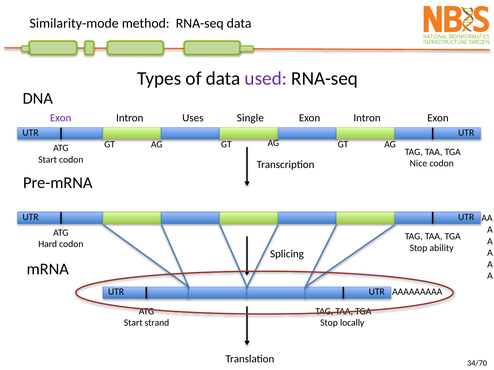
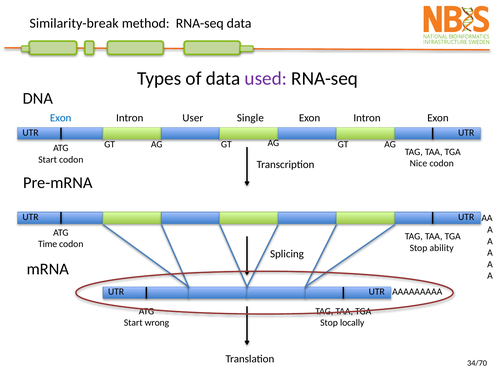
Similarity-mode: Similarity-mode -> Similarity-break (74, 23)
Exon colour: purple -> blue (61, 118)
Uses: Uses -> User (193, 118)
Hard: Hard -> Time (48, 244)
strand: strand -> wrong (157, 323)
